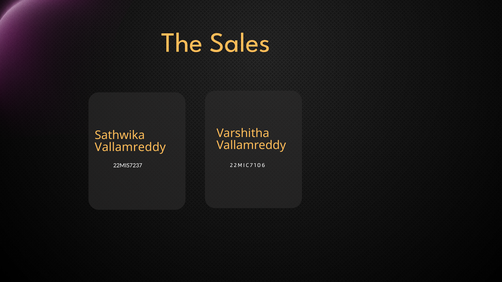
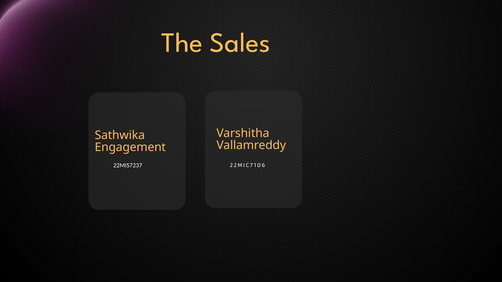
Vallamreddy: Vallamreddy -> Engagement (130, 147)
